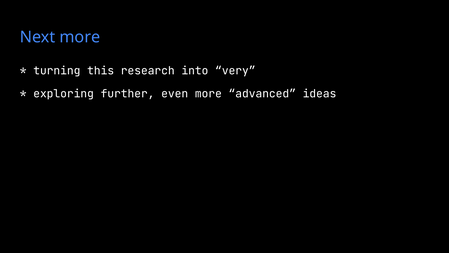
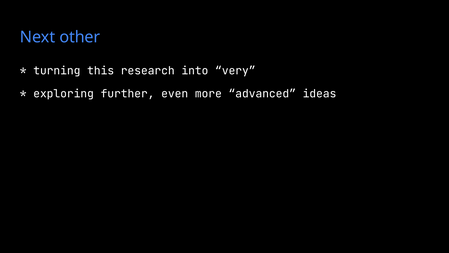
Next more: more -> other (80, 37)
